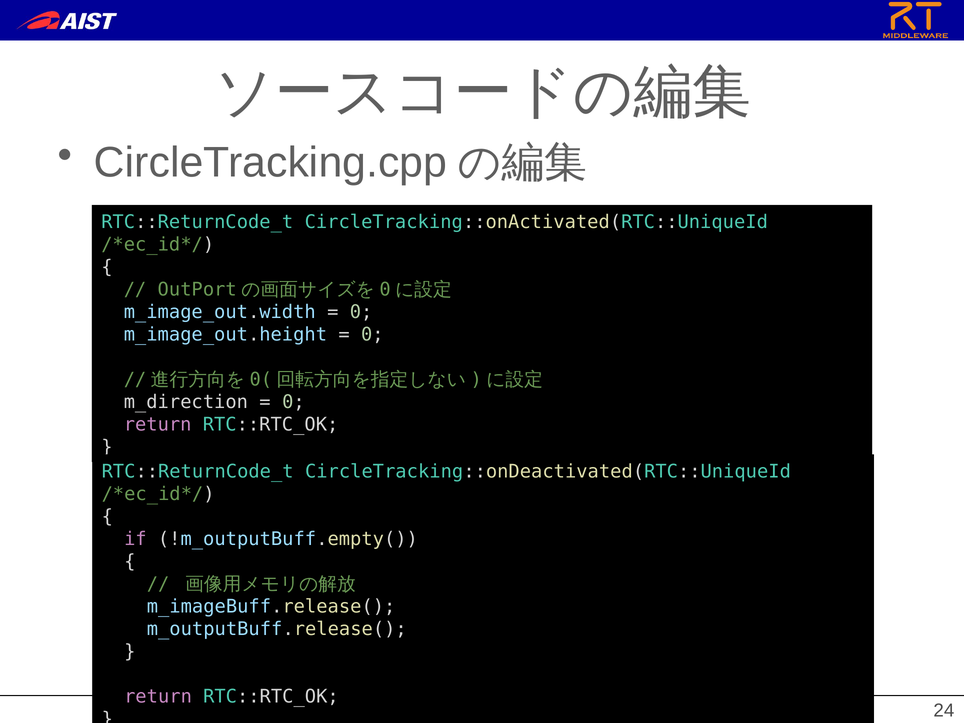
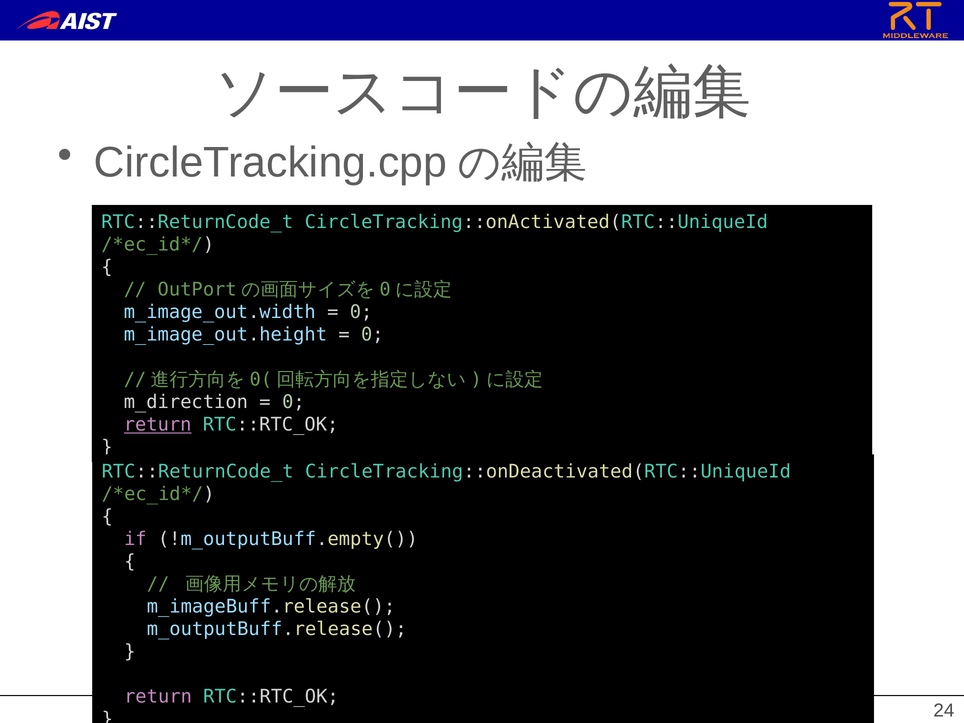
return underline: none -> present (158, 425)
